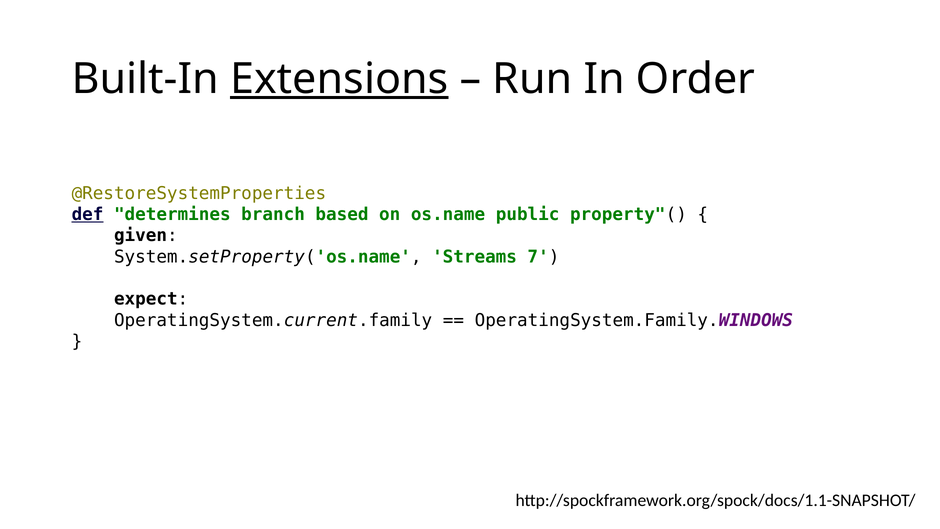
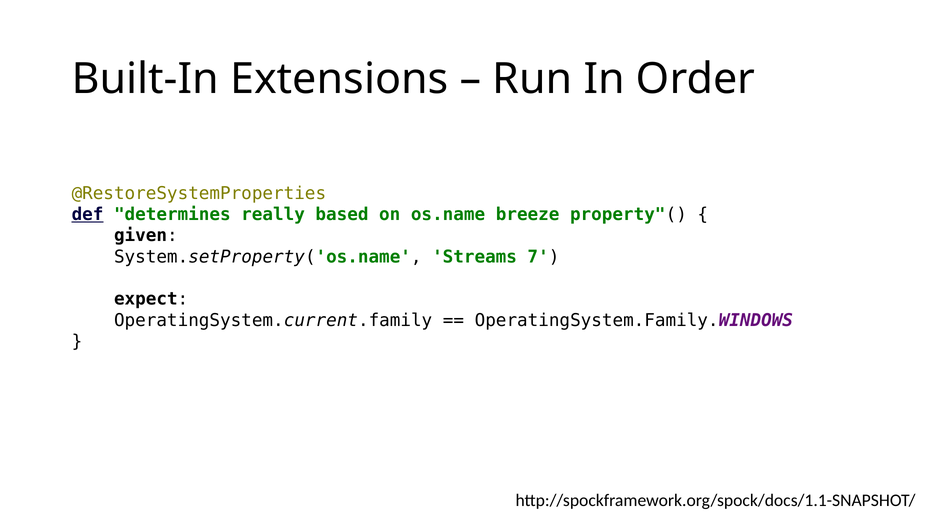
Extensions underline: present -> none (339, 79)
branch: branch -> really (273, 214)
public: public -> breeze (528, 214)
